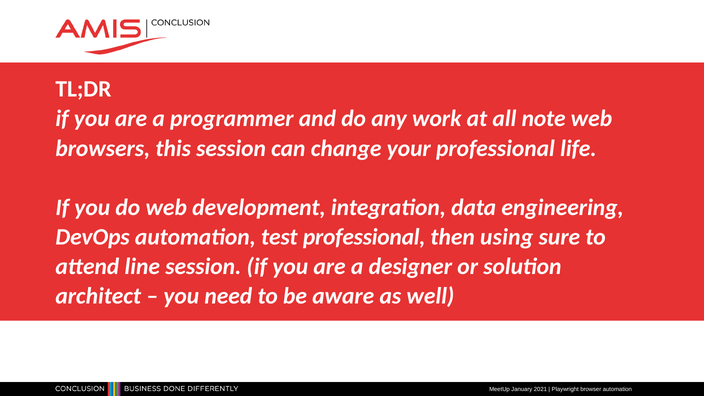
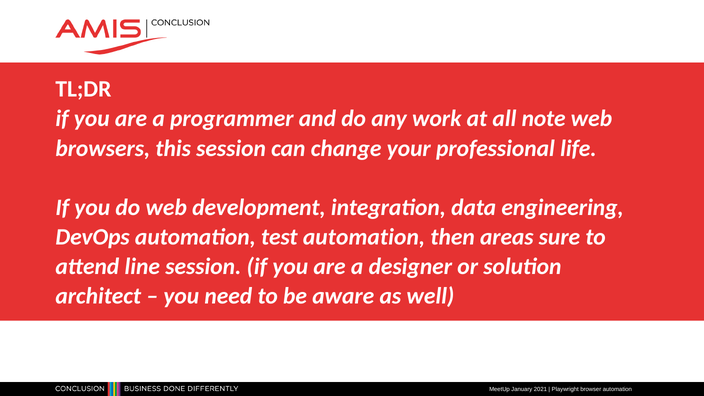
test professional: professional -> automation (364, 237)
using: using -> areas (507, 237)
